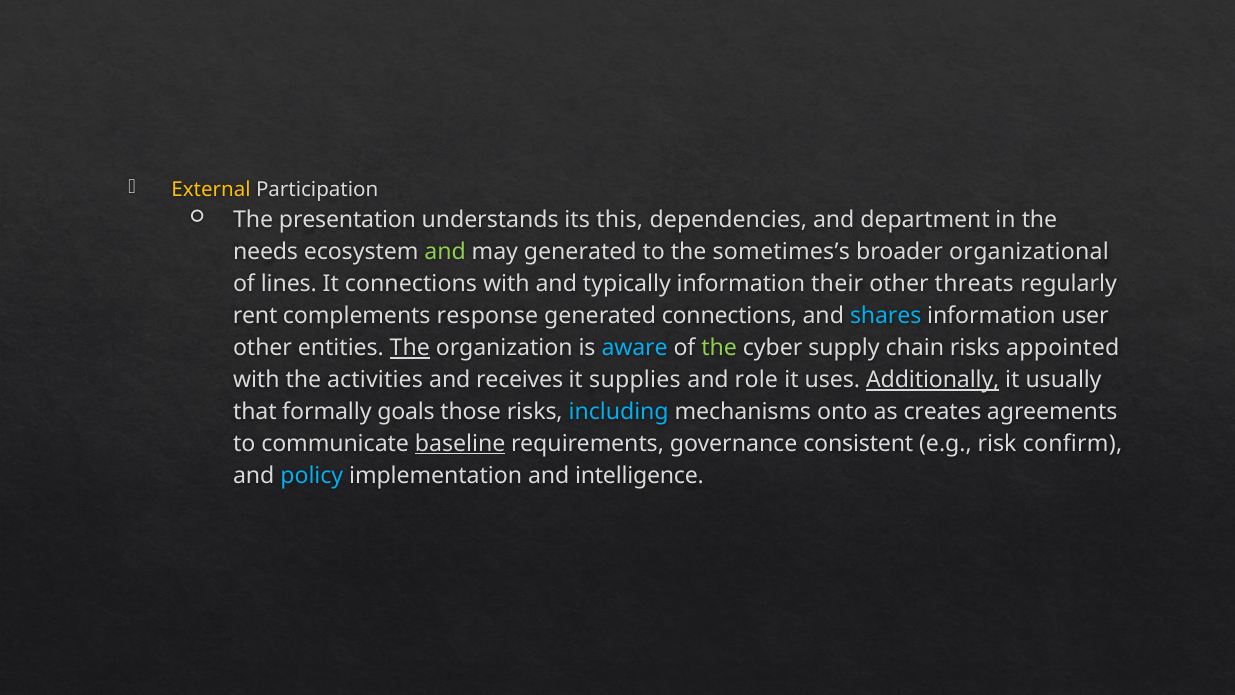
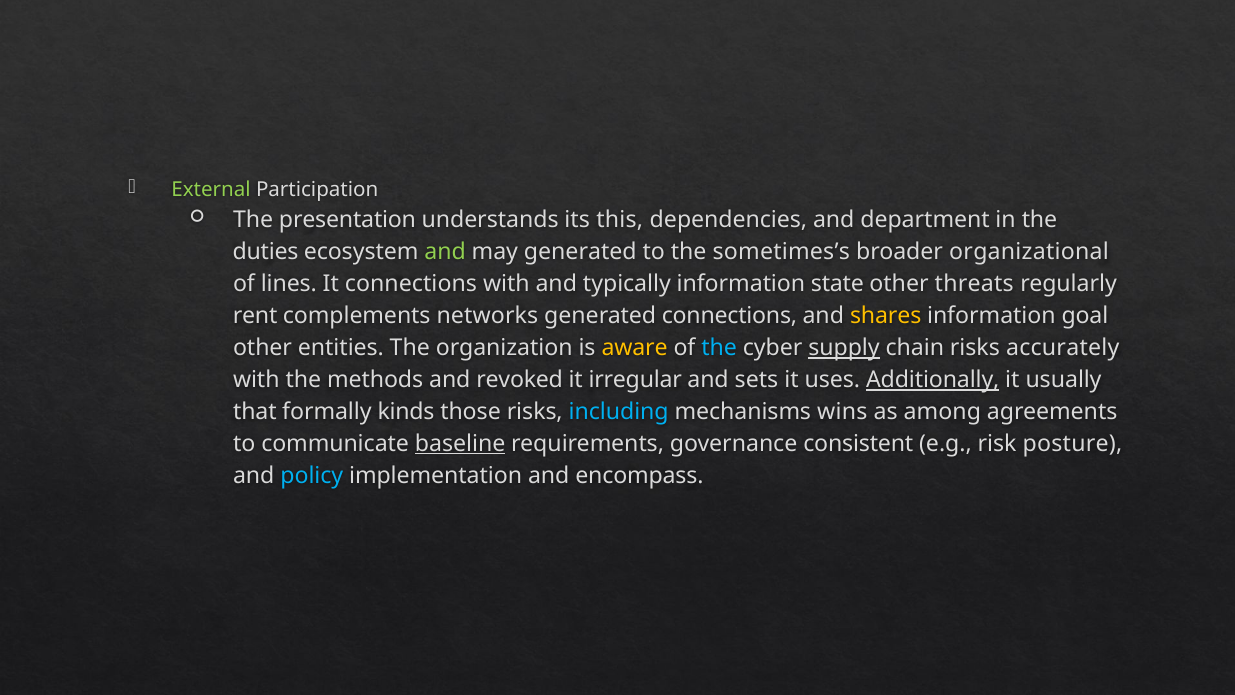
External colour: yellow -> light green (211, 190)
needs: needs -> duties (266, 252)
their: their -> state (837, 284)
response: response -> networks (487, 316)
shares colour: light blue -> yellow (886, 316)
user: user -> goal (1085, 316)
The underline: present -> none (410, 348)
aware colour: light blue -> yellow (635, 348)
the colour: light green -> light blue (719, 348)
supply underline: none -> present (844, 348)
appointed: appointed -> accurately (1063, 348)
activities: activities -> methods (375, 380)
receives: receives -> revoked (520, 380)
supplies: supplies -> irregular (635, 380)
role: role -> sets (756, 380)
goals: goals -> kinds (406, 412)
onto: onto -> wins (842, 412)
creates: creates -> among (942, 412)
confirm: confirm -> posture (1072, 444)
intelligence: intelligence -> encompass (639, 475)
